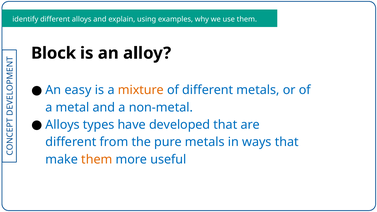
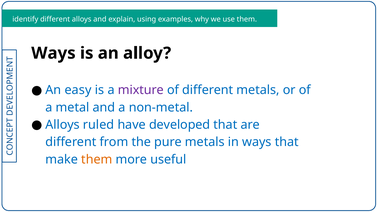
Block: Block -> Ways (53, 53)
mixture colour: orange -> purple (141, 90)
types: types -> ruled (99, 125)
